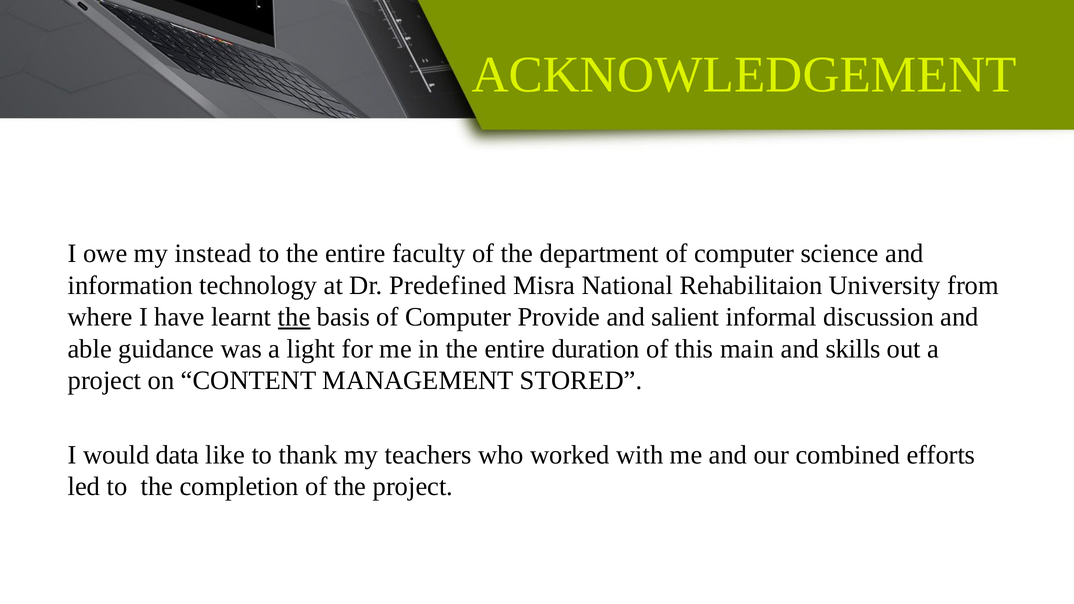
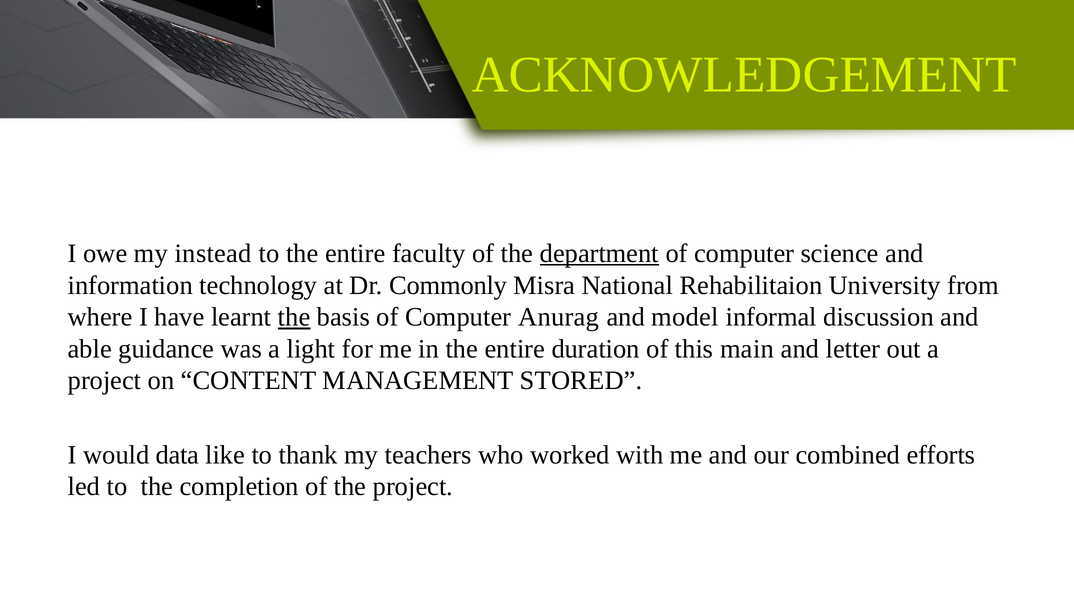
department underline: none -> present (599, 254)
Predefined: Predefined -> Commonly (448, 285)
Provide: Provide -> Anurag (559, 317)
salient: salient -> model (685, 317)
skills: skills -> letter (853, 349)
